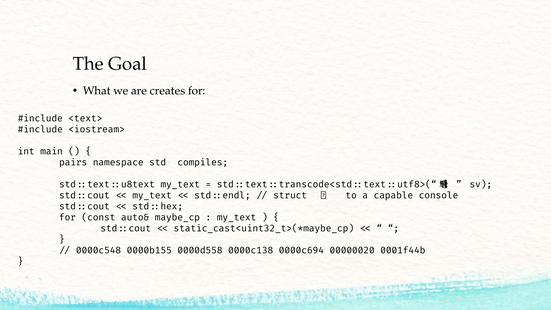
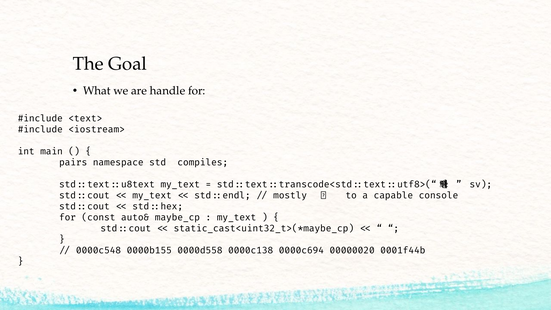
creates: creates -> handle (168, 91)
struct: struct -> mostly (290, 196)
